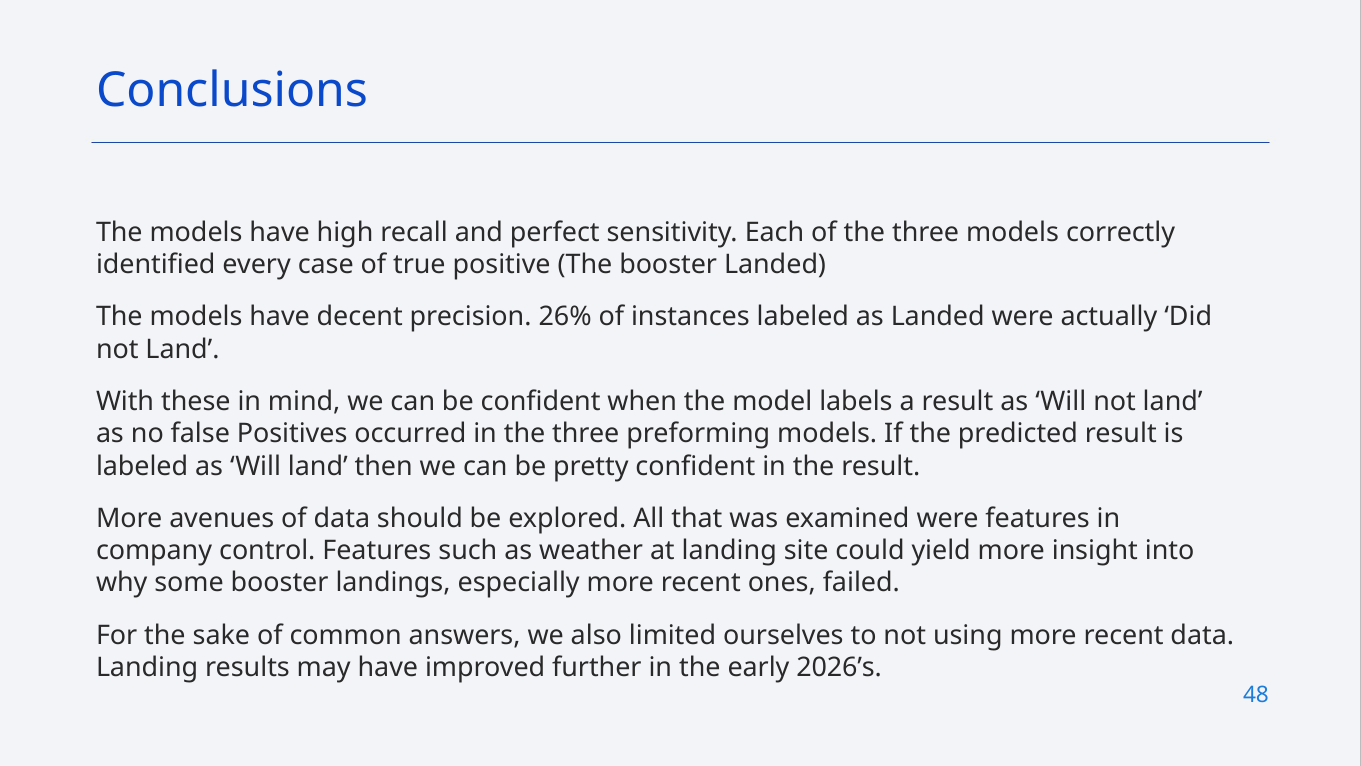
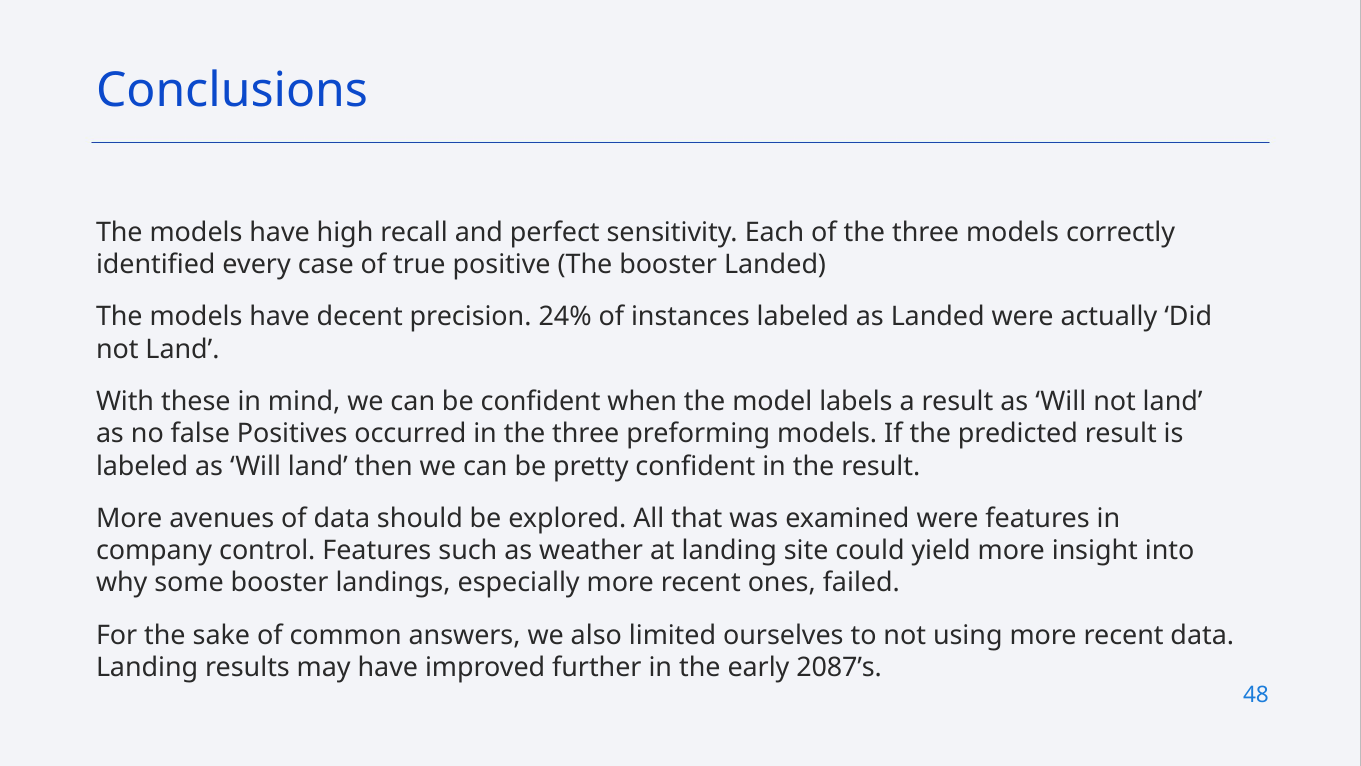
26%: 26% -> 24% (565, 317)
2026’s: 2026’s -> 2087’s (839, 667)
